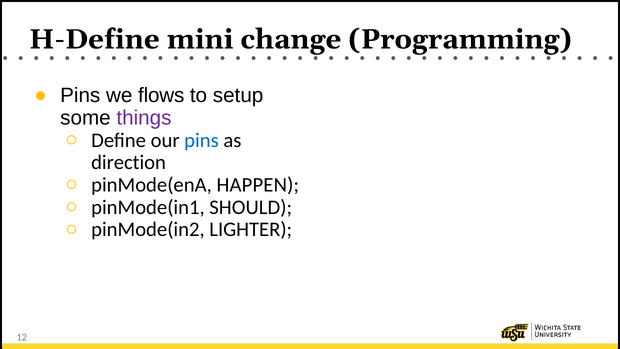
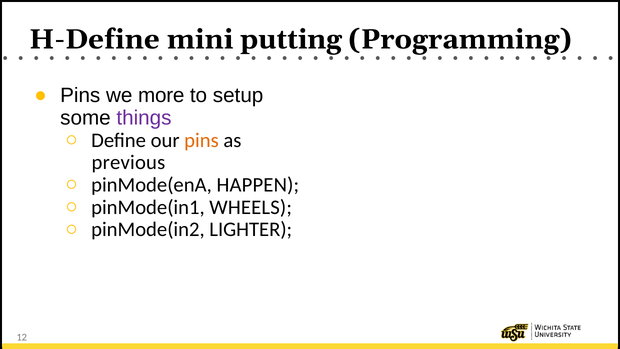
change: change -> putting (291, 39)
flows: flows -> more (161, 96)
pins colour: blue -> orange (202, 140)
direction: direction -> previous (128, 162)
SHOULD: SHOULD -> WHEELS (251, 207)
